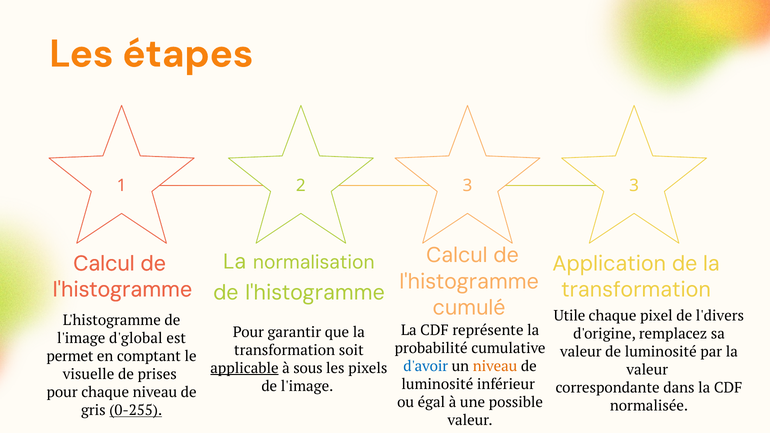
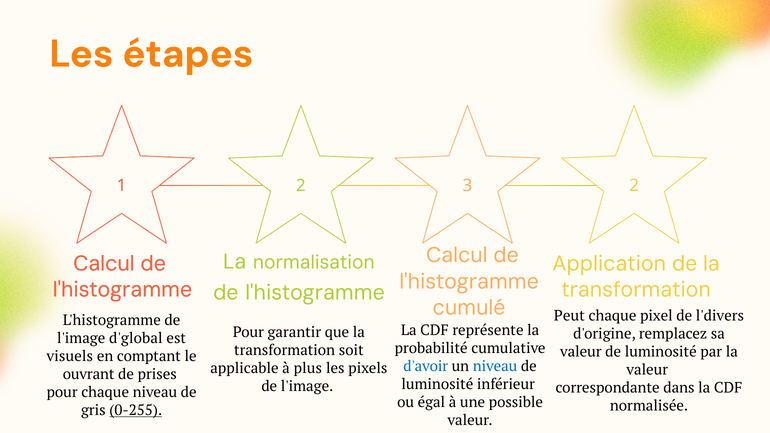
3 3: 3 -> 2 (634, 186)
Utile: Utile -> Peut (569, 316)
permet: permet -> visuels (70, 357)
niveau colour: orange -> blue (495, 367)
applicable underline: present -> none (244, 368)
sous: sous -> plus (308, 368)
visuelle: visuelle -> ouvrant (89, 374)
